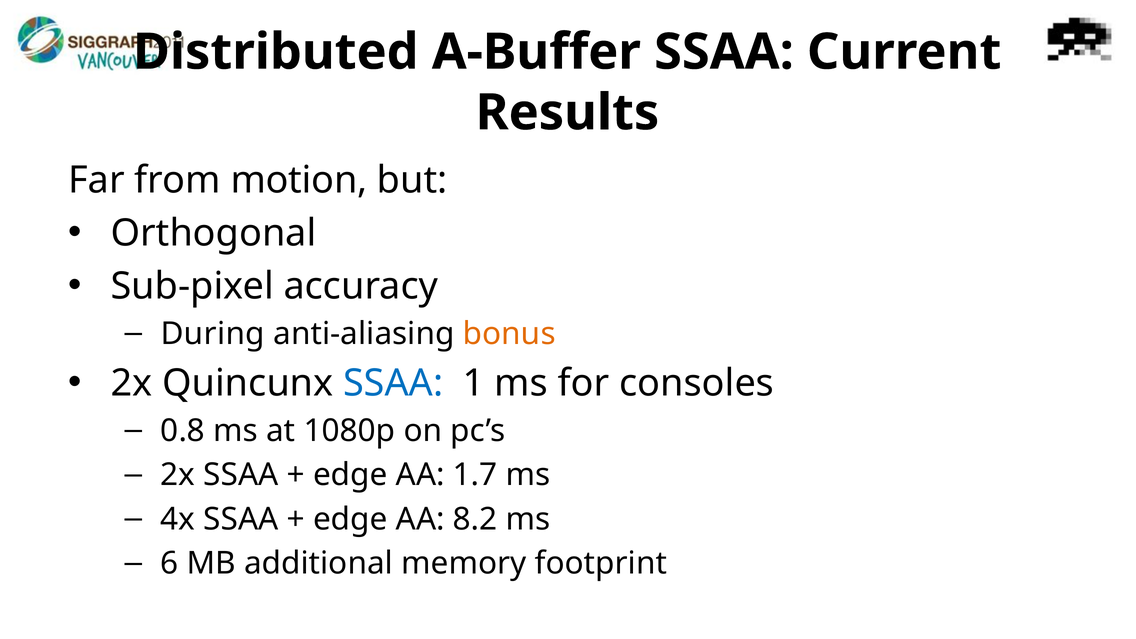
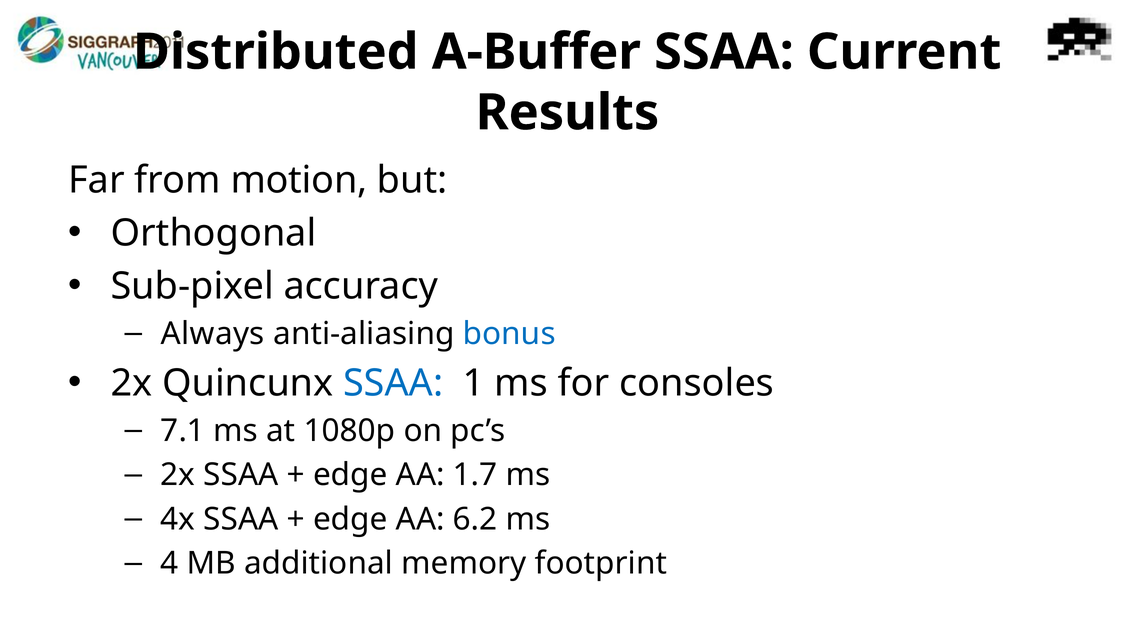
During: During -> Always (213, 334)
bonus colour: orange -> blue (509, 334)
0.8: 0.8 -> 7.1 (183, 431)
8.2: 8.2 -> 6.2 (475, 519)
6: 6 -> 4 (170, 563)
